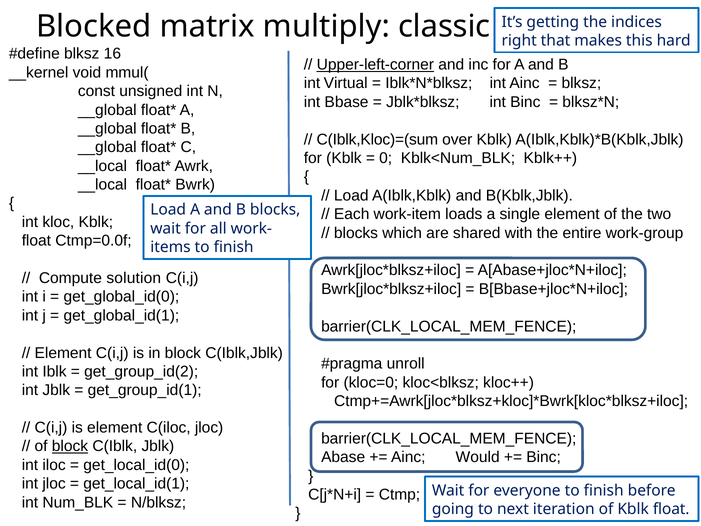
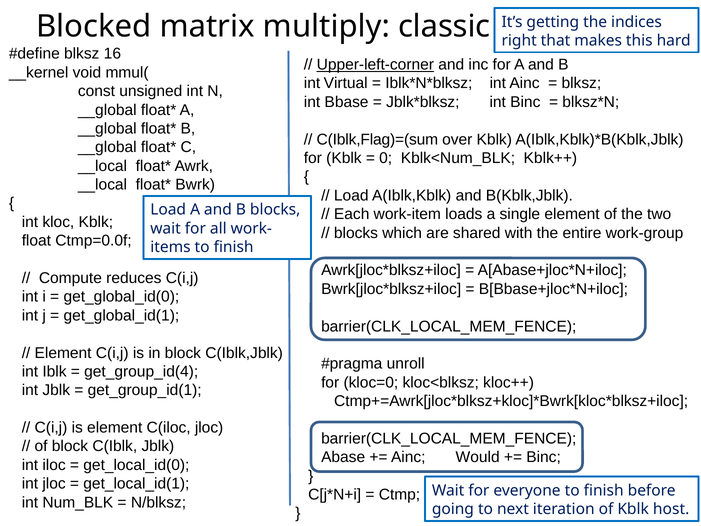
C(Iblk,Kloc)=(sum: C(Iblk,Kloc)=(sum -> C(Iblk,Flag)=(sum (377, 139)
solution: solution -> reduces (134, 278)
get_group_id(2: get_group_id(2 -> get_group_id(4 (141, 371)
block underline: present -> none (70, 446)
of Kblk float: float -> host (671, 509)
